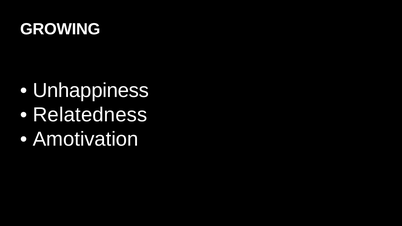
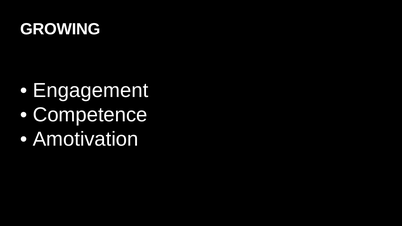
Unhappiness: Unhappiness -> Engagement (91, 91)
Relatedness: Relatedness -> Competence (90, 115)
